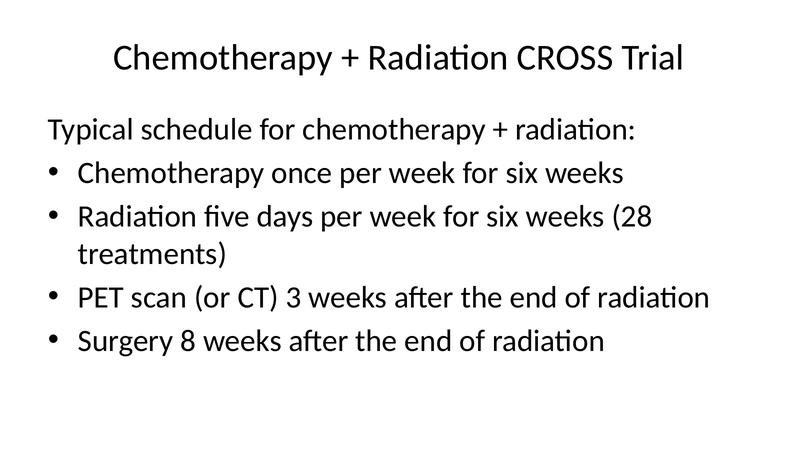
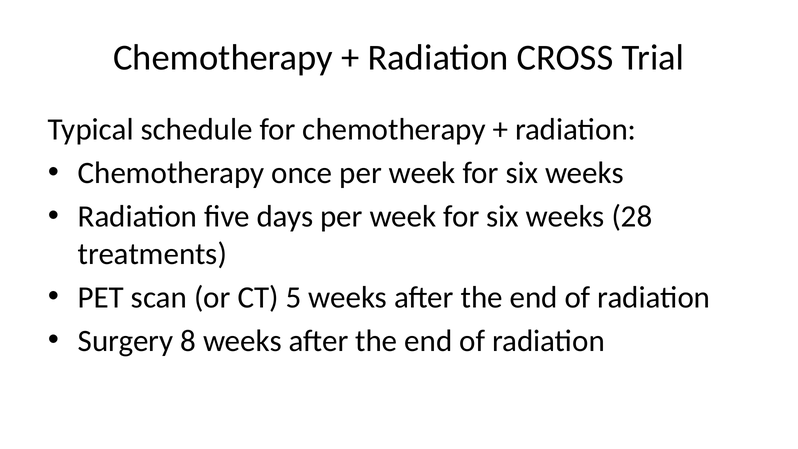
3: 3 -> 5 (294, 297)
